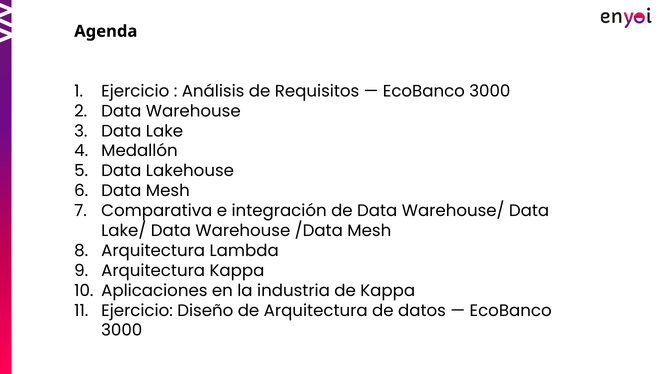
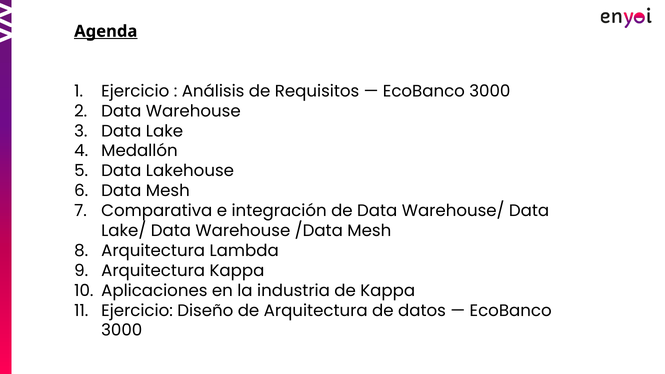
Agenda underline: none -> present (106, 31)
